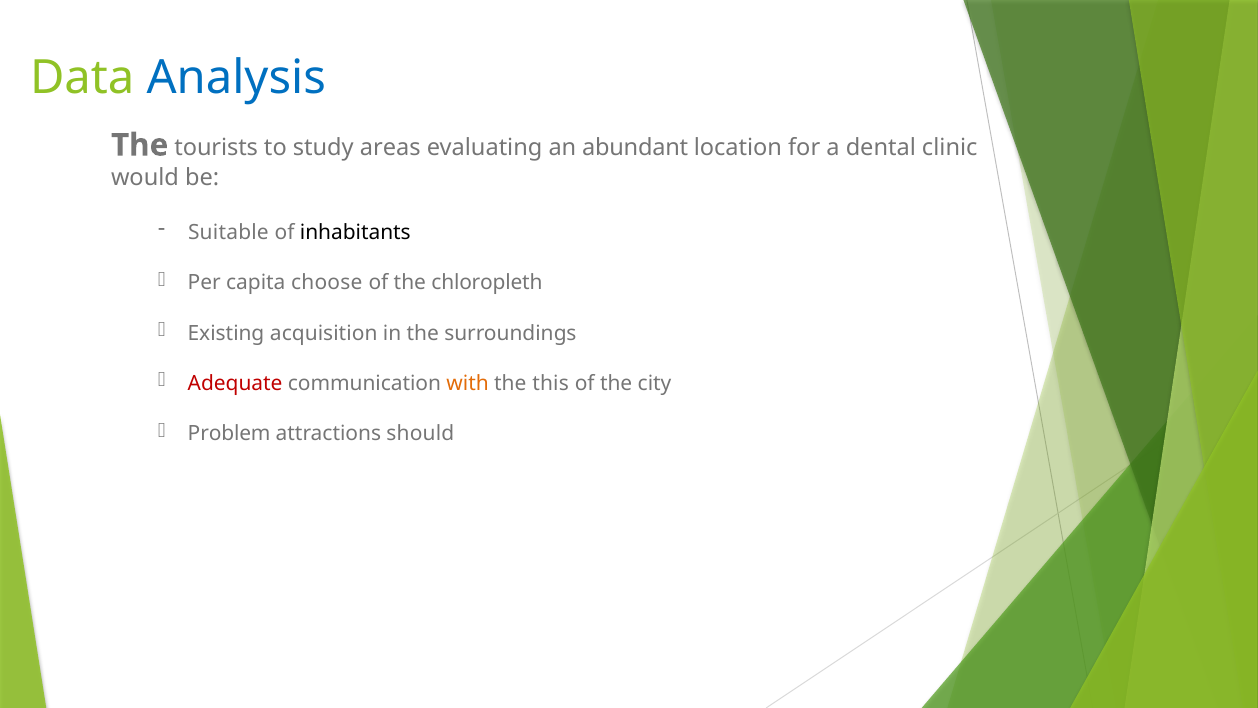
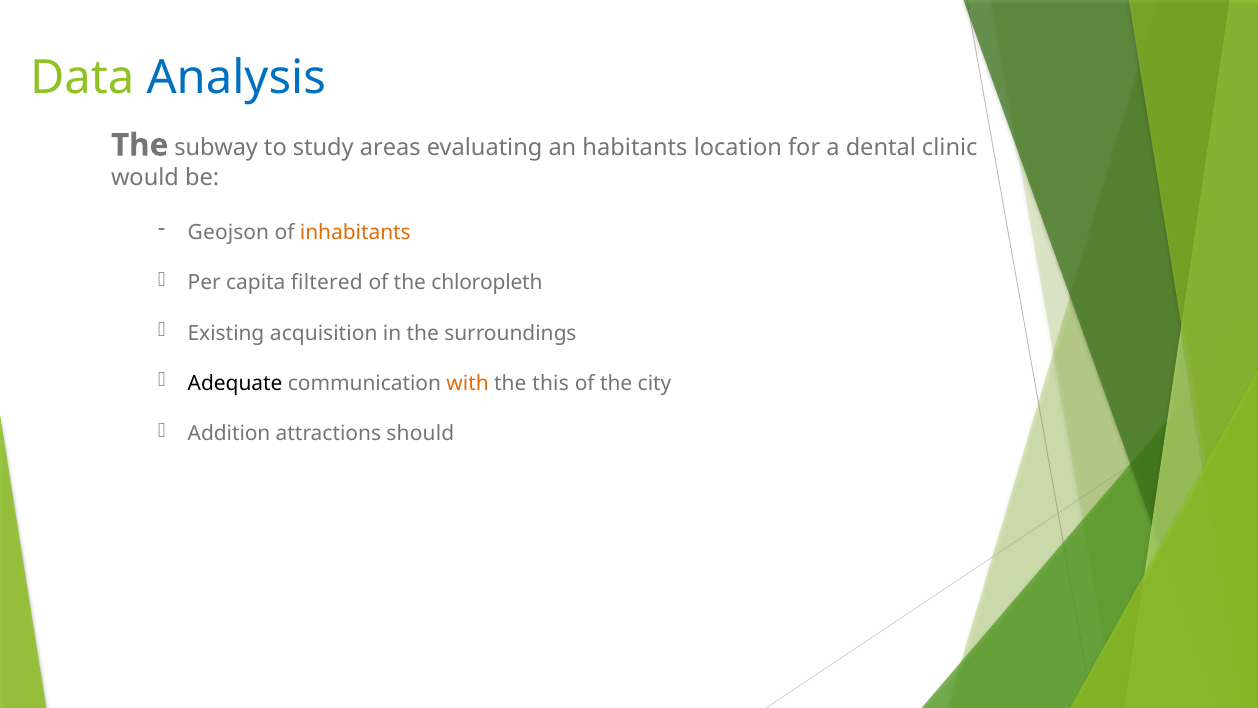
tourists: tourists -> subway (216, 148)
abundant: abundant -> habitants (635, 148)
Suitable: Suitable -> Geojson (228, 232)
inhabitants colour: black -> orange (355, 232)
choose: choose -> filtered (327, 283)
Adequate colour: red -> black (235, 383)
Problem: Problem -> Addition (229, 434)
